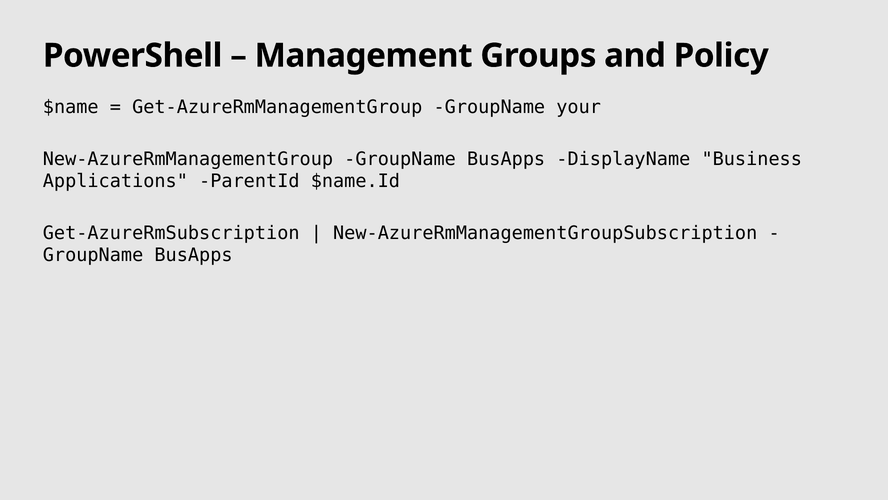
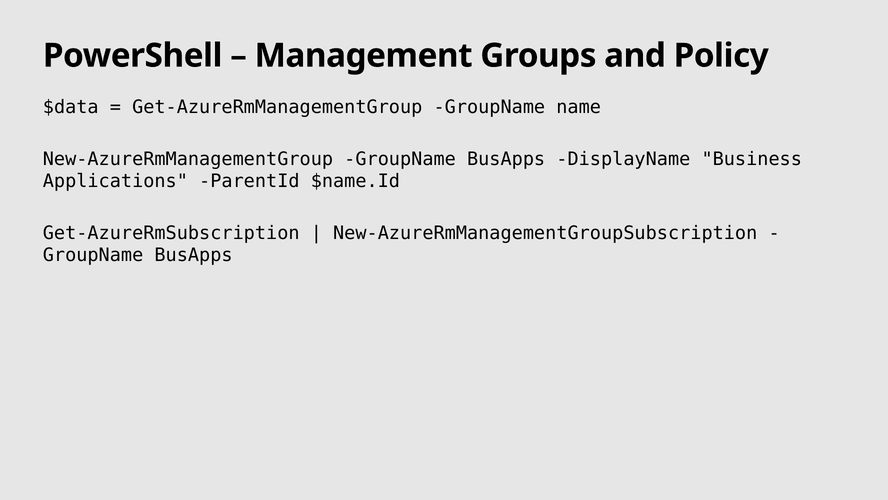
$name: $name -> $data (71, 107)
your: your -> name (579, 107)
